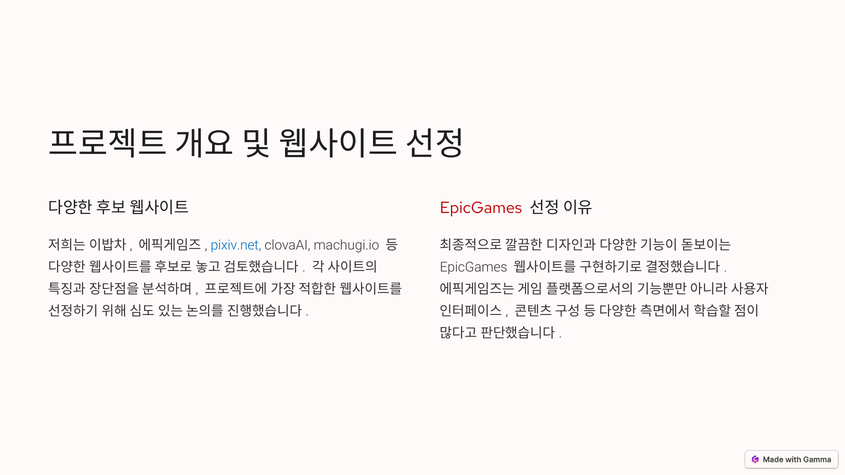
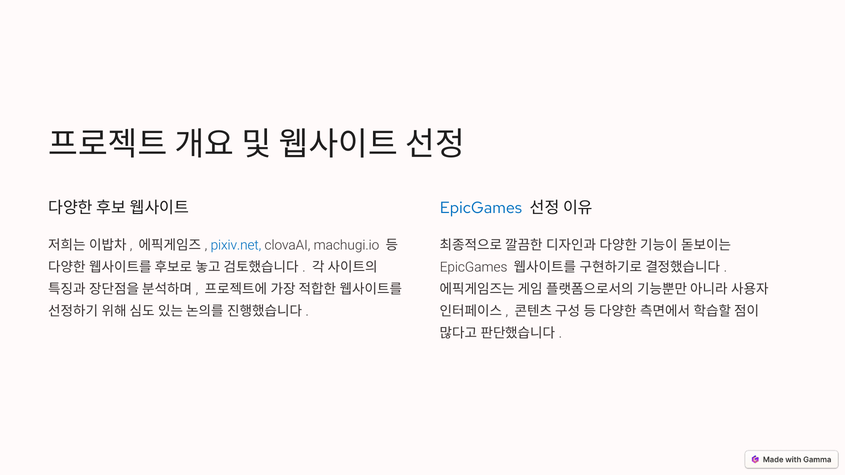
EpicGames colour: red -> blue (481, 208)
